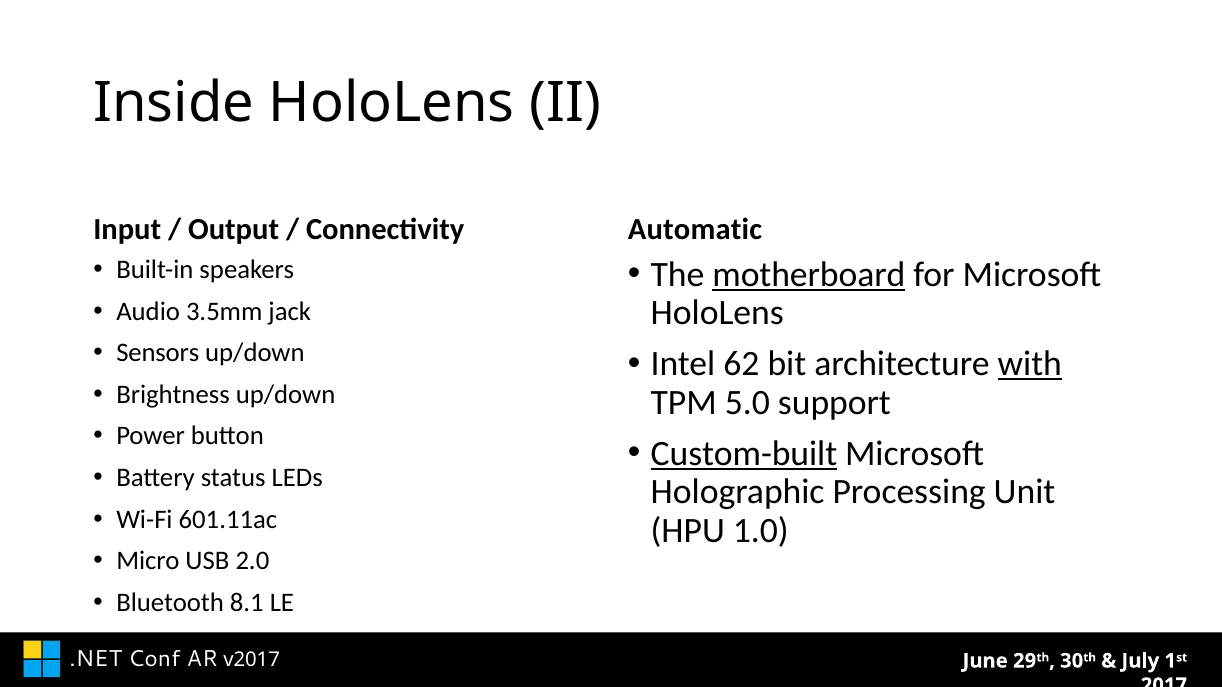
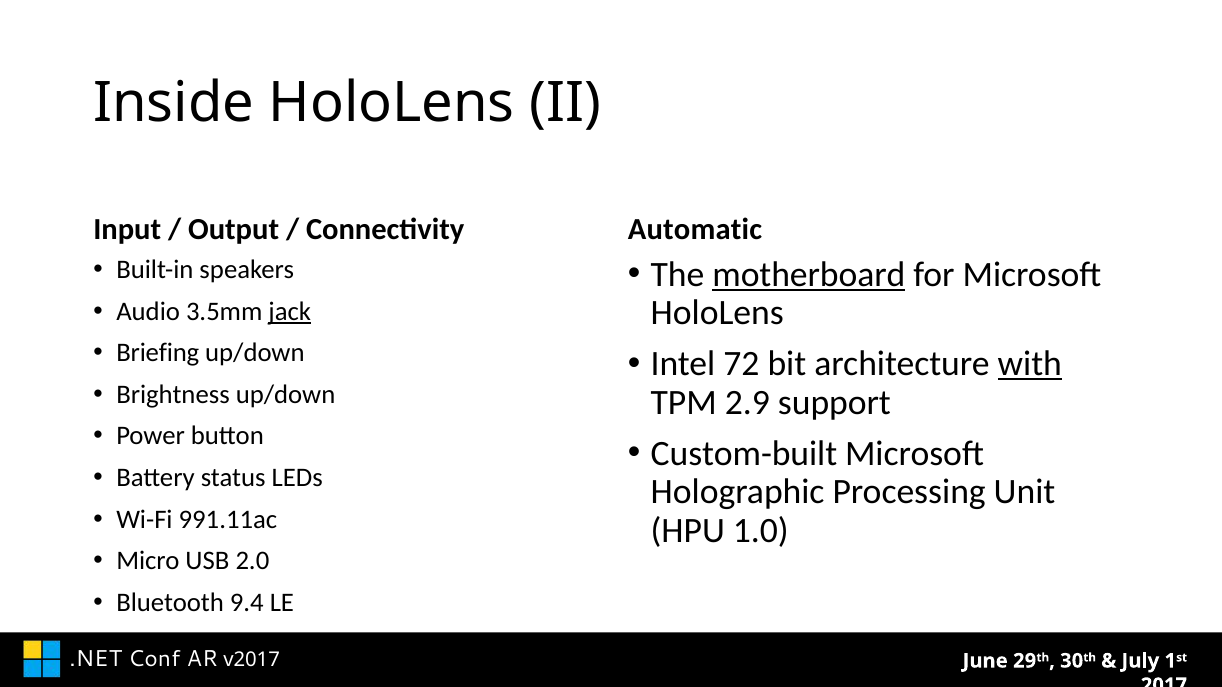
jack underline: none -> present (290, 312)
Sensors: Sensors -> Briefing (158, 353)
62: 62 -> 72 (741, 364)
5.0: 5.0 -> 2.9 (747, 403)
Custom-built underline: present -> none (744, 454)
601.11ac: 601.11ac -> 991.11ac (228, 520)
8.1: 8.1 -> 9.4 (247, 603)
